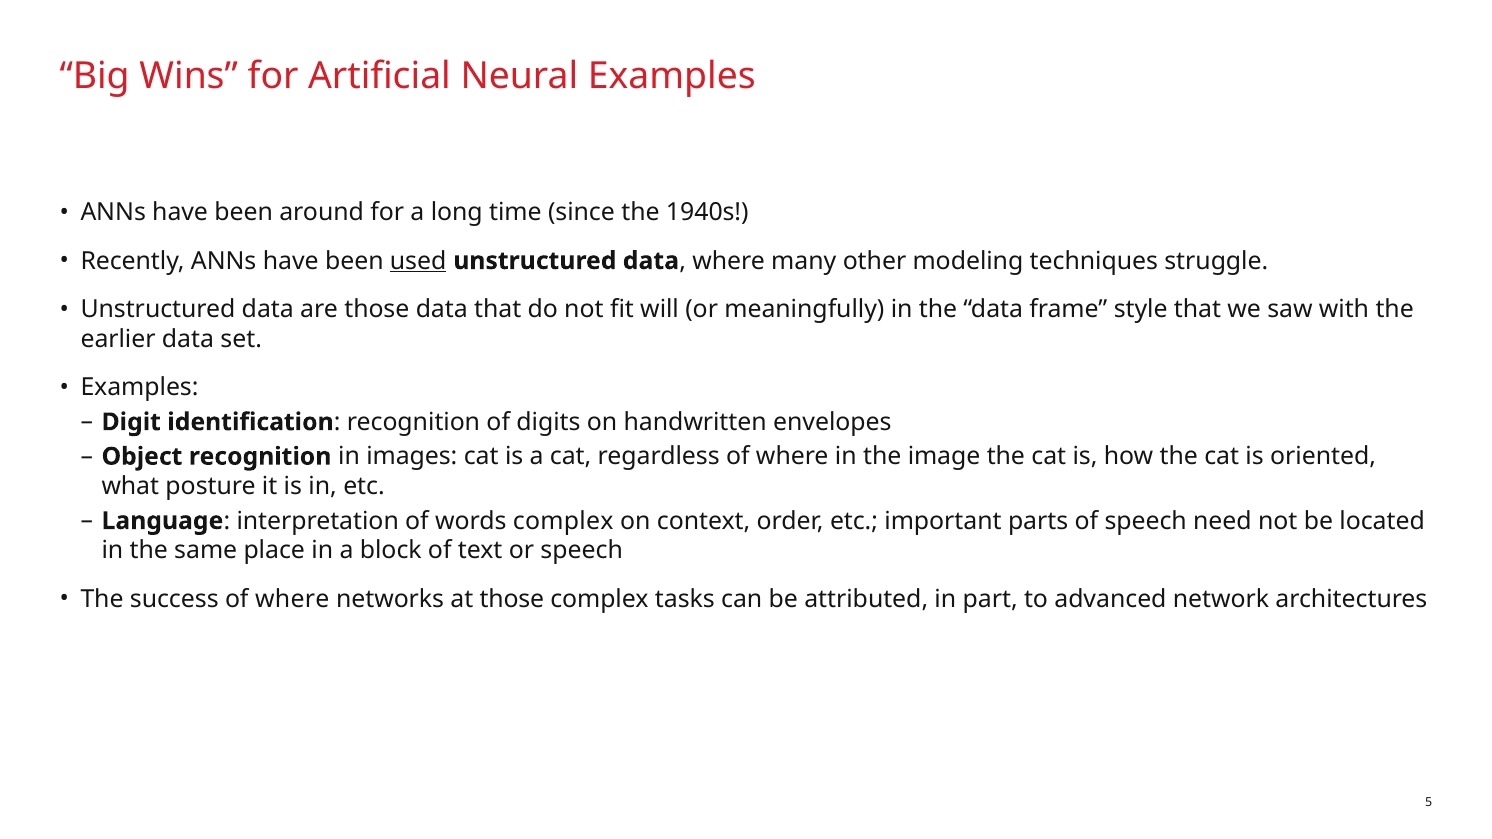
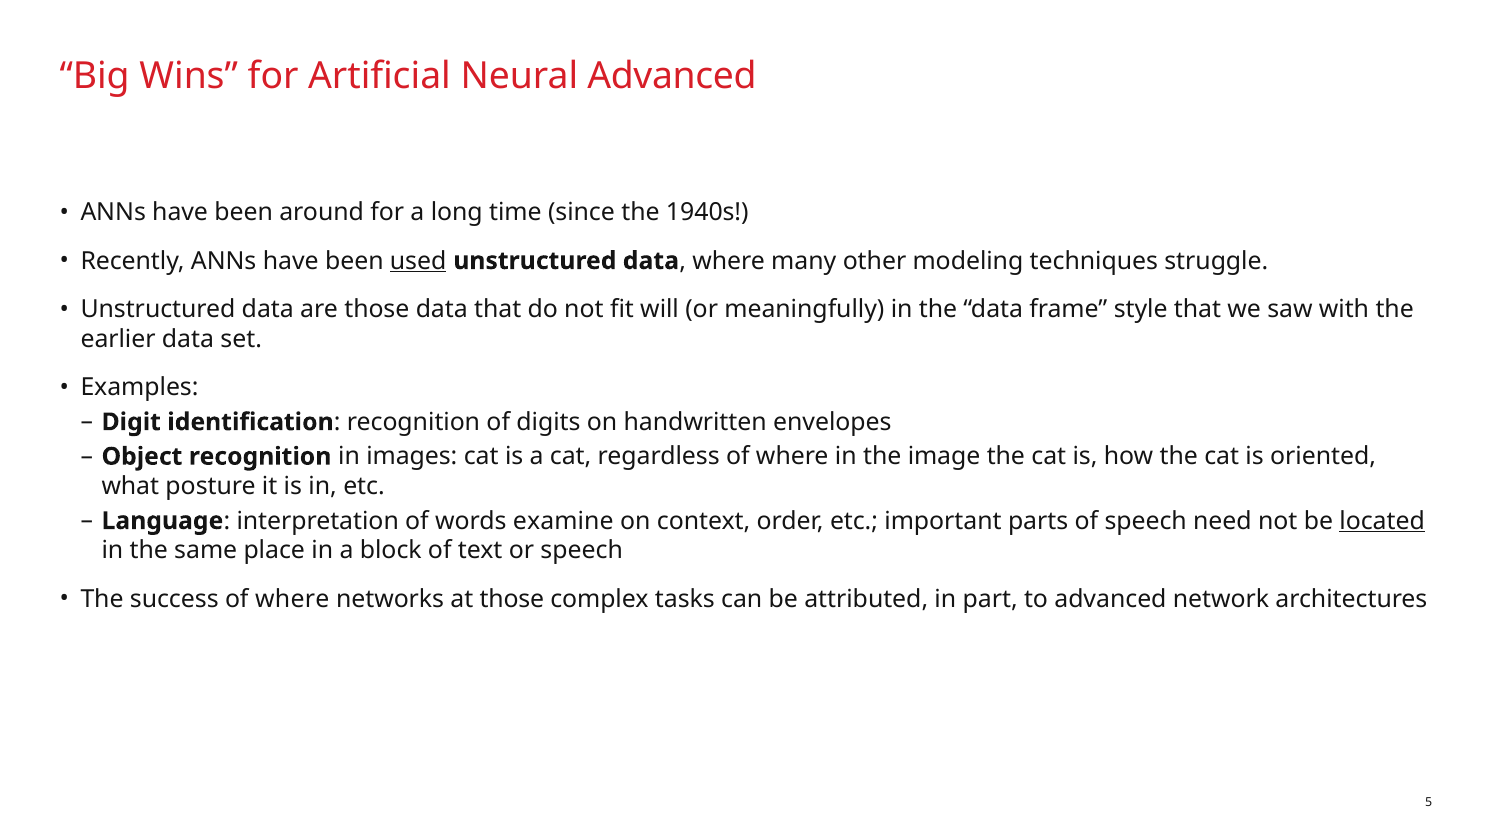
Neural Examples: Examples -> Advanced (672, 76)
words complex: complex -> examine (563, 521)
located underline: none -> present (1382, 521)
